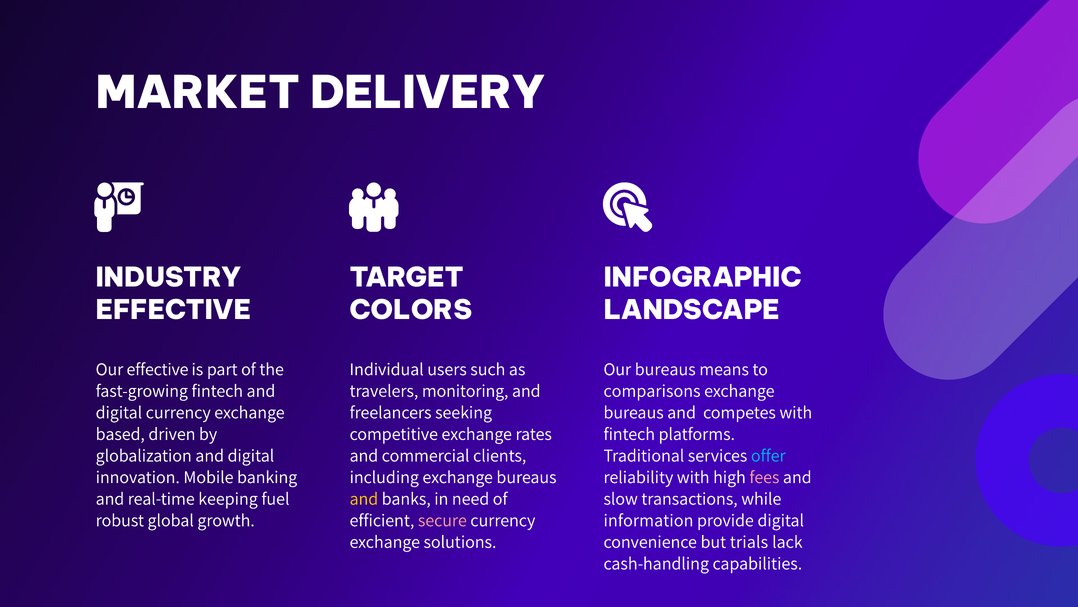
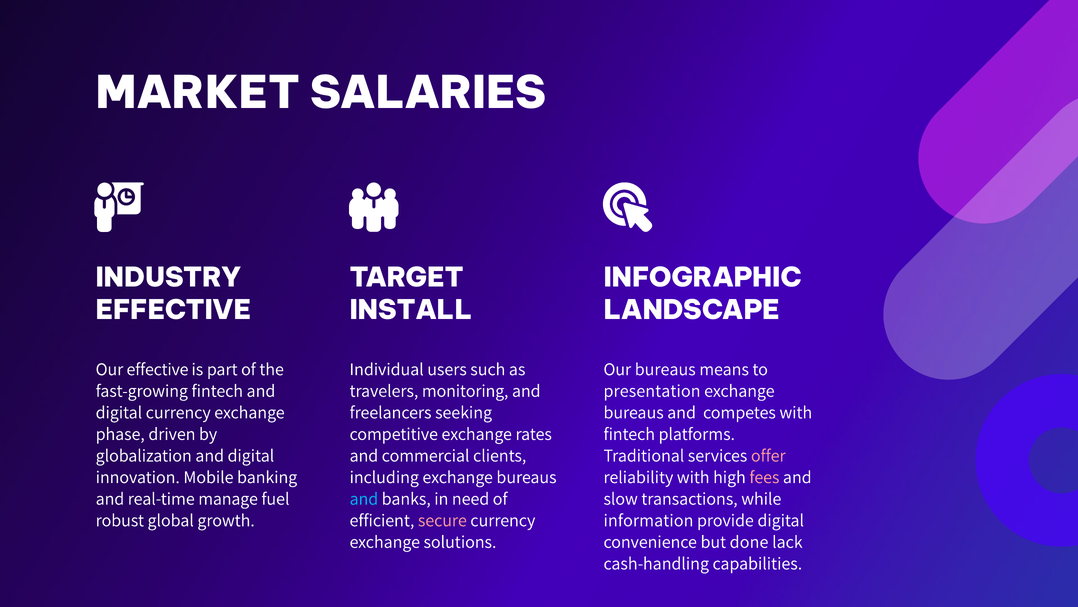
DELIVERY: DELIVERY -> SALARIES (428, 93)
COLORS: COLORS -> INSTALL (411, 310)
comparisons: comparisons -> presentation (652, 390)
based: based -> phase (120, 434)
offer colour: light blue -> pink (768, 455)
keeping: keeping -> manage (228, 498)
and colour: yellow -> light blue (364, 498)
trials: trials -> done (749, 541)
